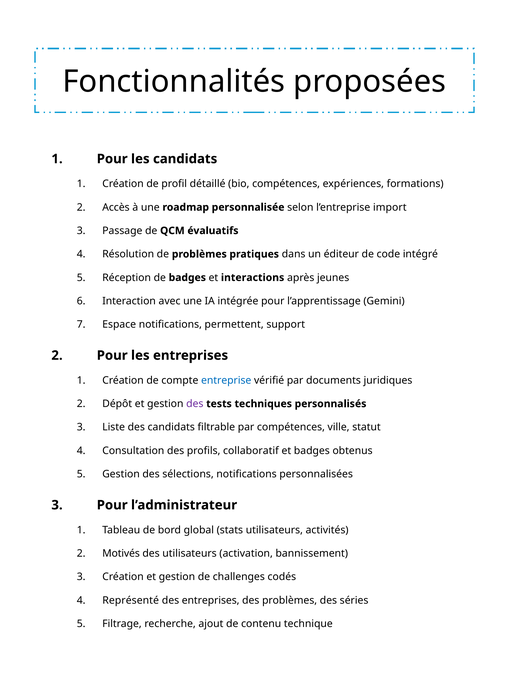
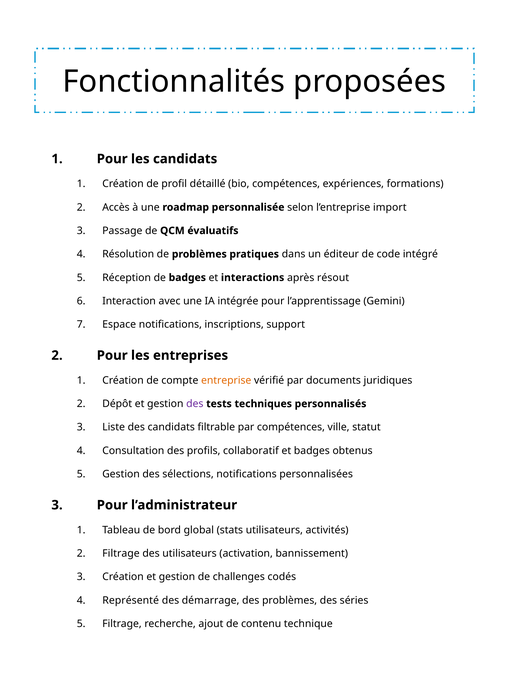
jeunes: jeunes -> résout (333, 277)
permettent: permettent -> inscriptions (234, 324)
entreprise colour: blue -> orange (226, 380)
Motivés: Motivés -> Filtrage (121, 553)
des entreprises: entreprises -> démarrage (211, 600)
